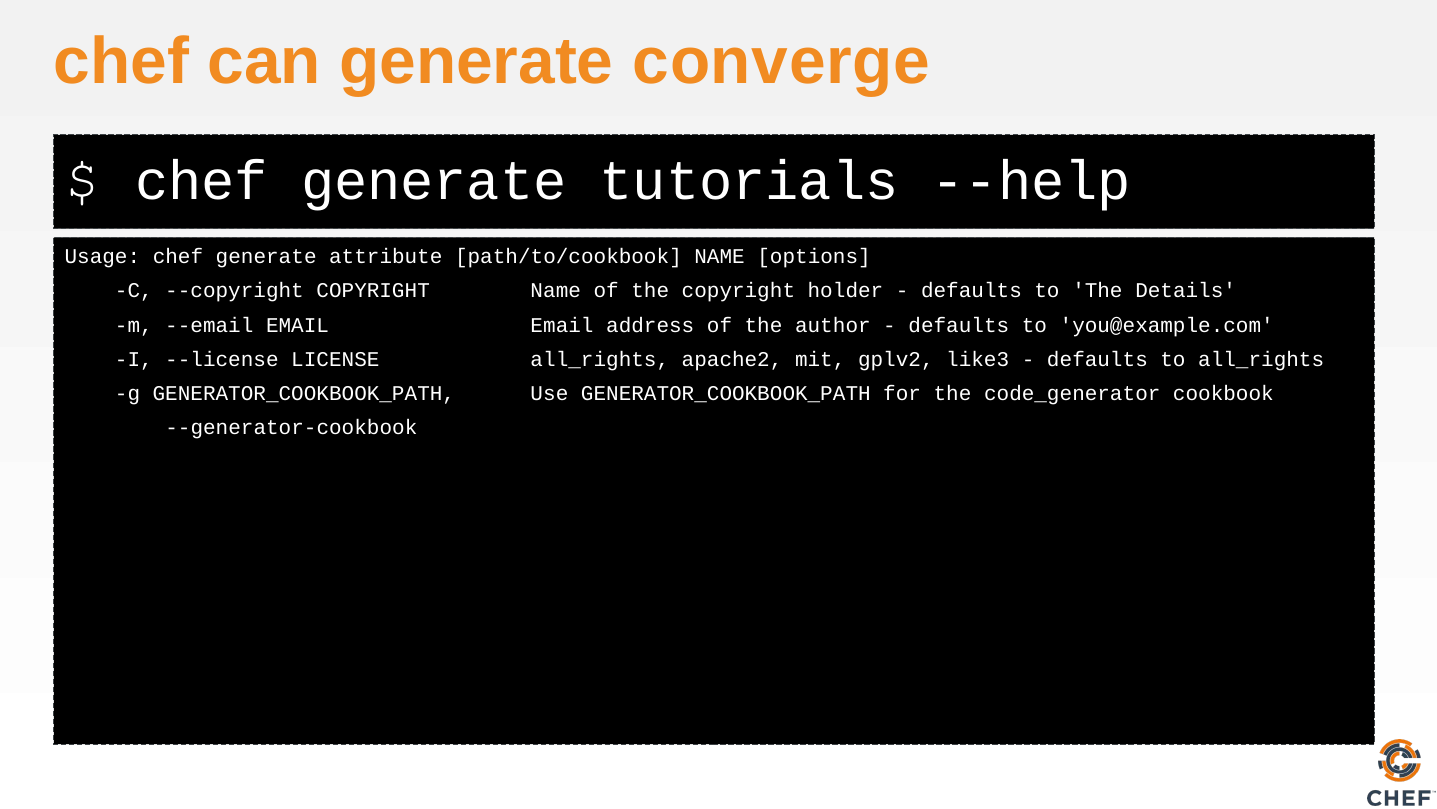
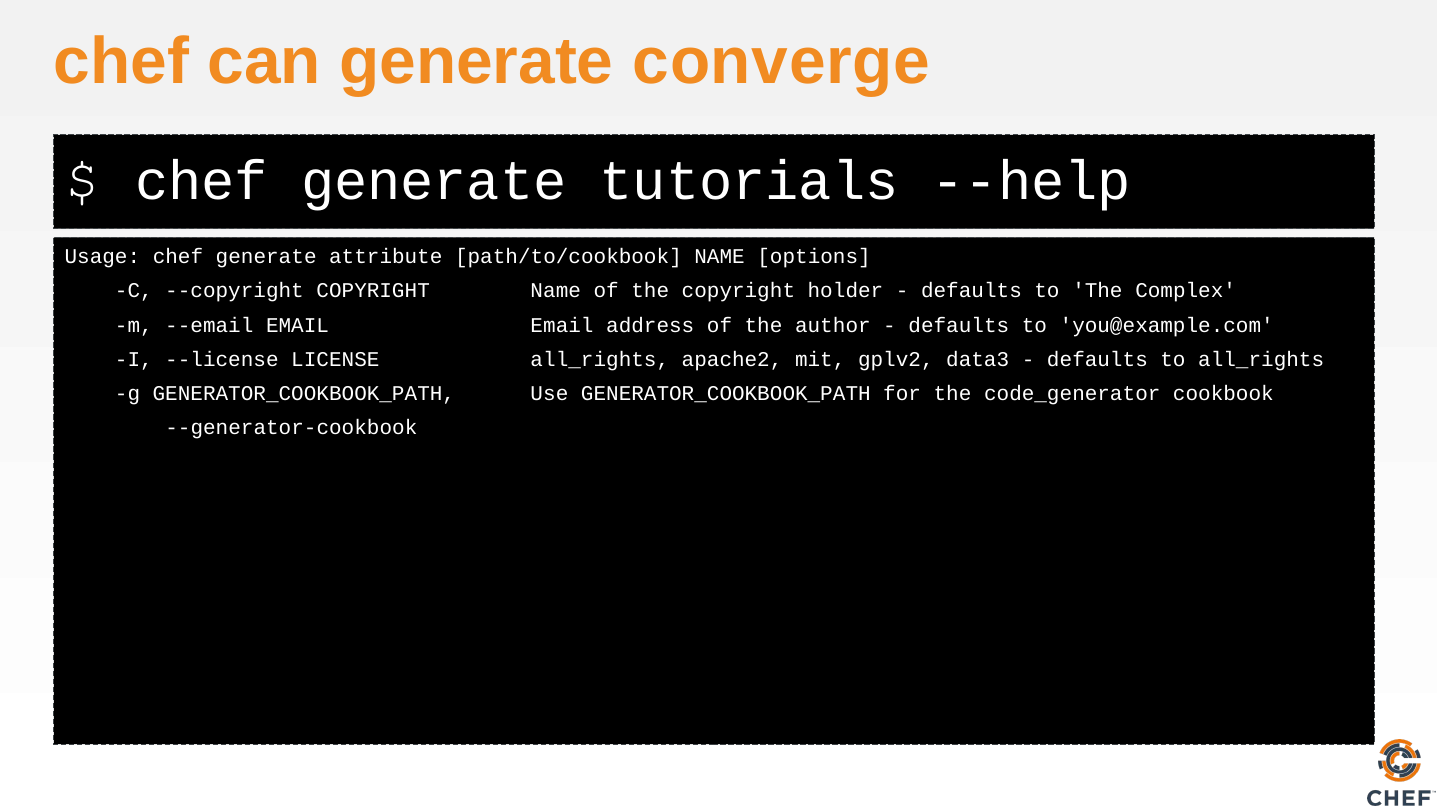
Details: Details -> Complex (1186, 291)
like3: like3 -> data3 (978, 359)
